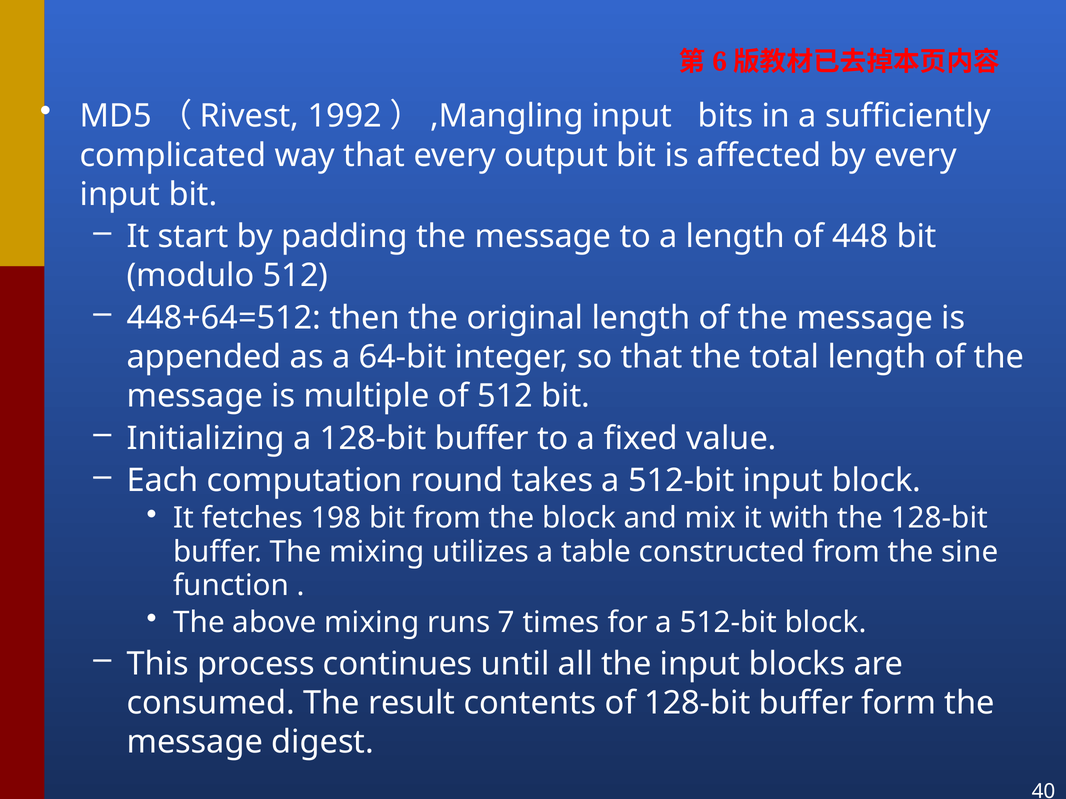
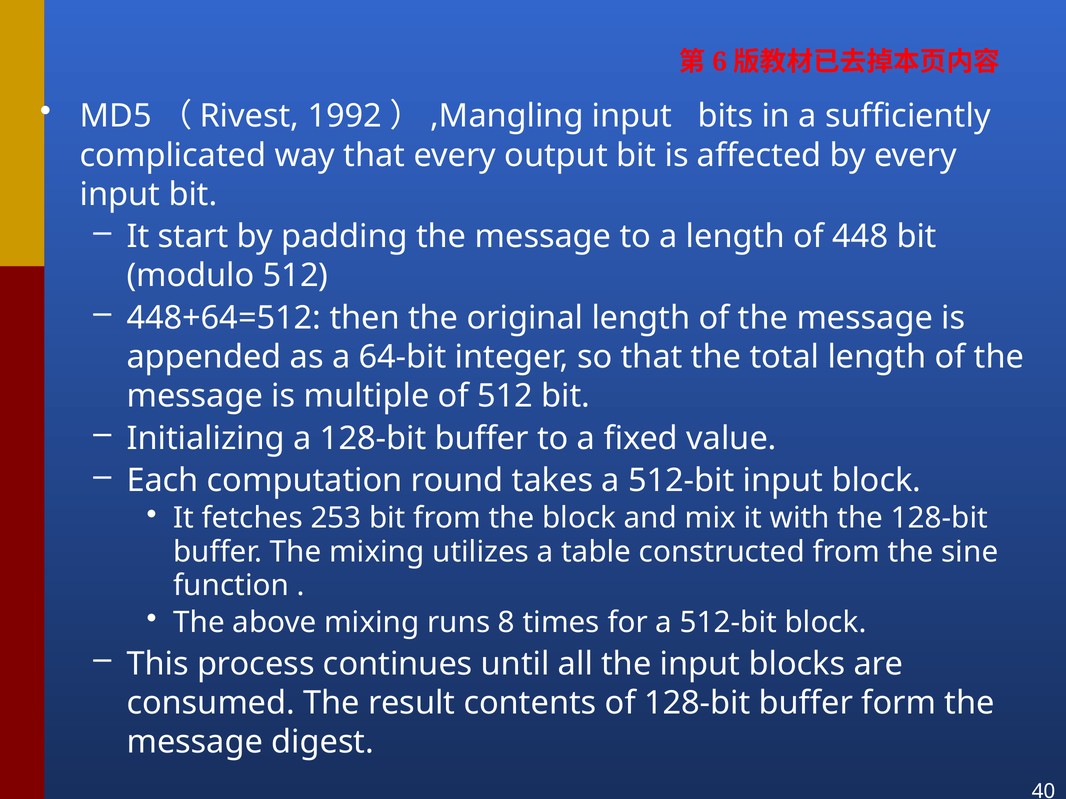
198: 198 -> 253 (336, 519)
7: 7 -> 8 (506, 623)
